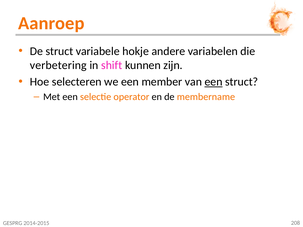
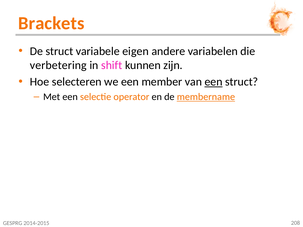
Aanroep: Aanroep -> Brackets (51, 23)
hokje: hokje -> eigen (136, 51)
membername underline: none -> present (206, 97)
